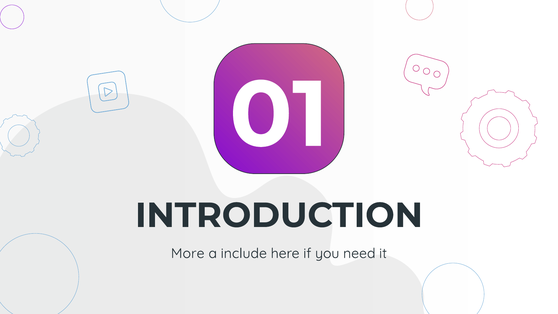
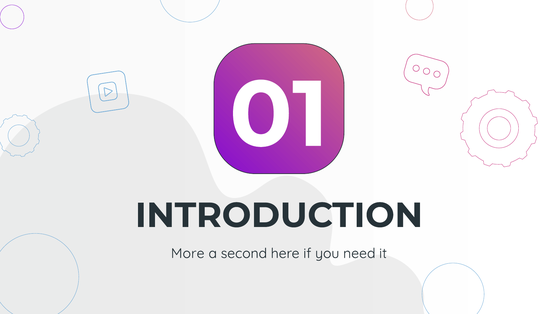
include: include -> second (244, 253)
